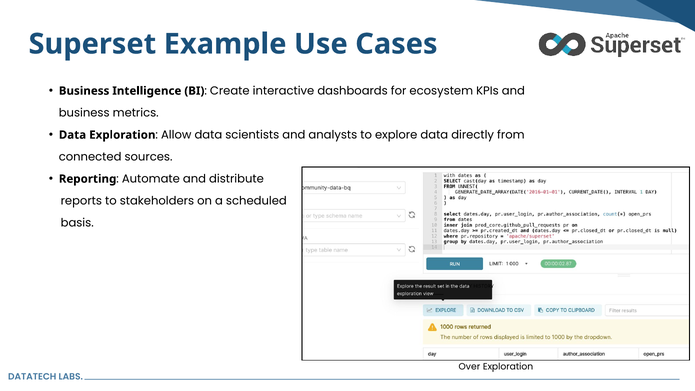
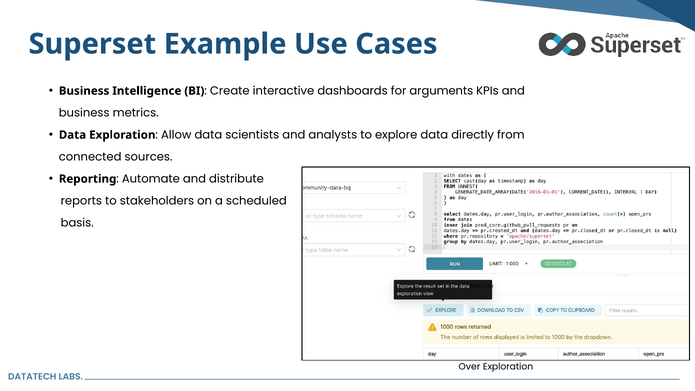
ecosystem: ecosystem -> arguments (441, 91)
